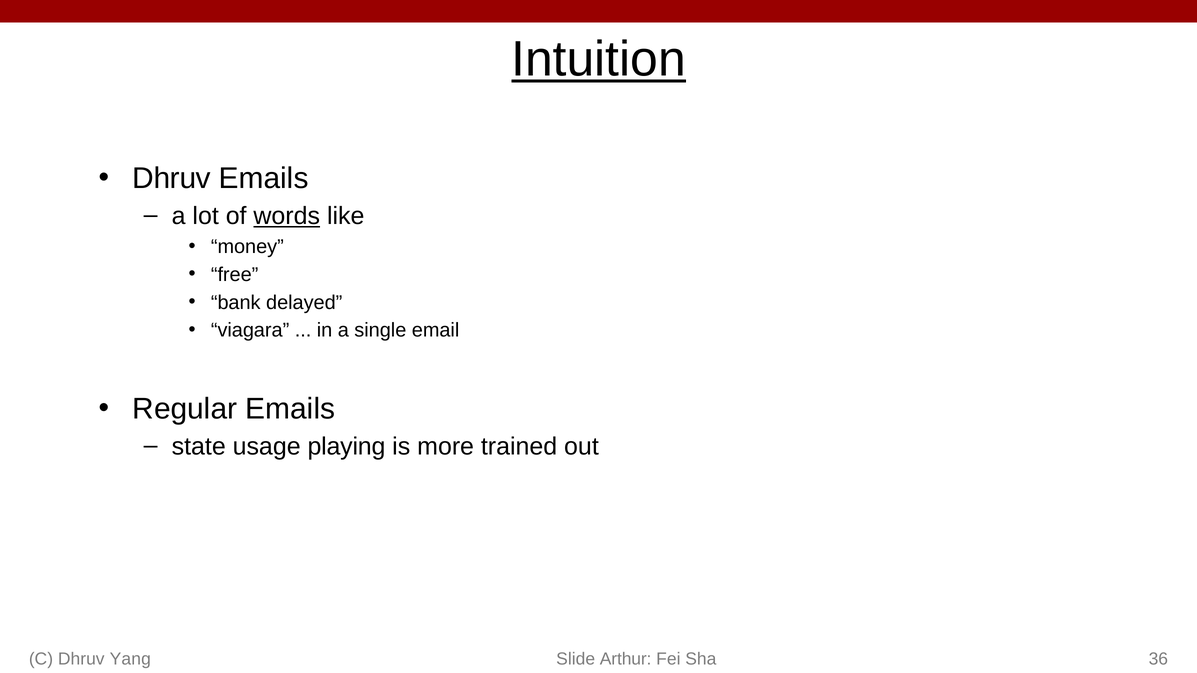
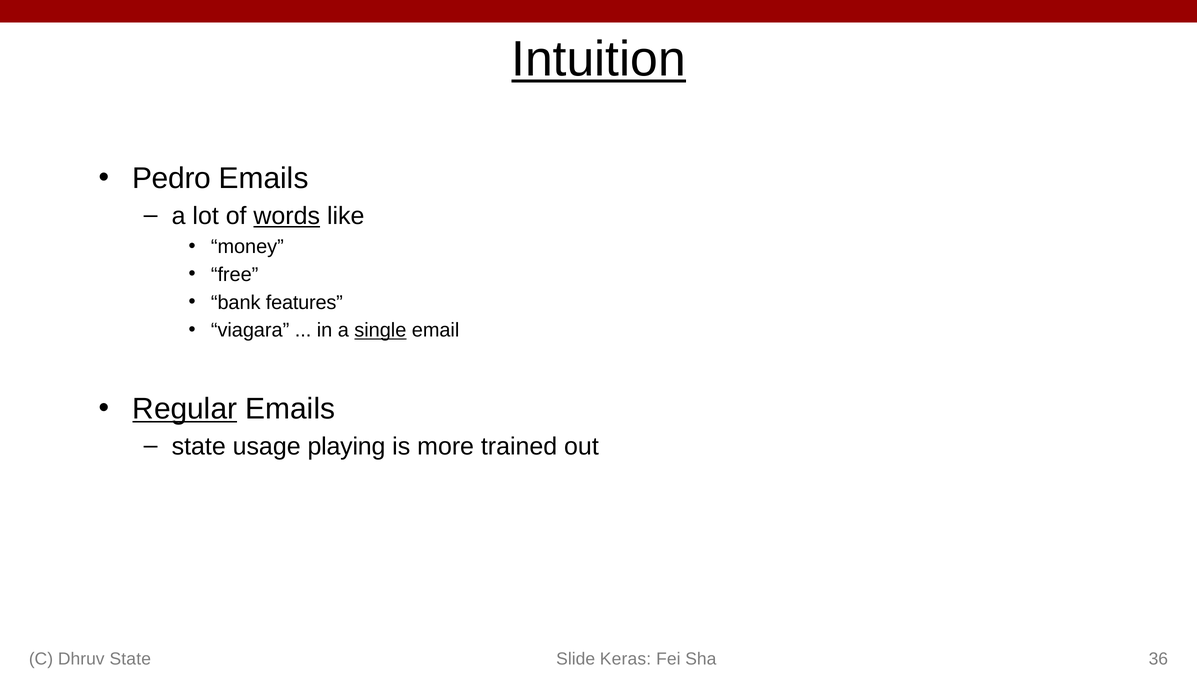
Dhruv: Dhruv -> Pedro (172, 179)
delayed: delayed -> features (304, 303)
single underline: none -> present (380, 331)
Regular underline: none -> present (185, 409)
Dhruv Yang: Yang -> State (130, 660)
Arthur: Arthur -> Keras (626, 660)
